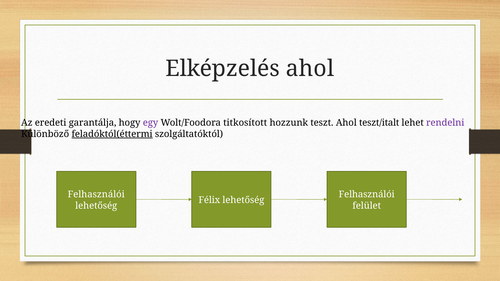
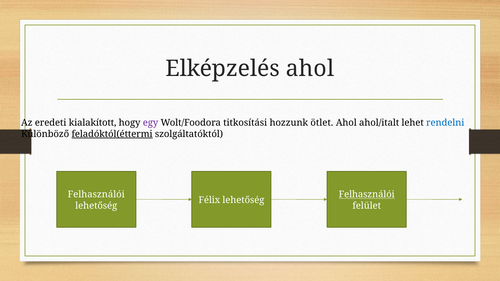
garantálja: garantálja -> kialakított (93, 123)
titkosított: titkosított -> titkosítási (245, 123)
teszt: teszt -> ötlet (322, 123)
teszt/italt: teszt/italt -> ahol/italt (379, 123)
rendelni colour: purple -> blue (445, 123)
Felhasználói underline: none -> present (367, 195)
